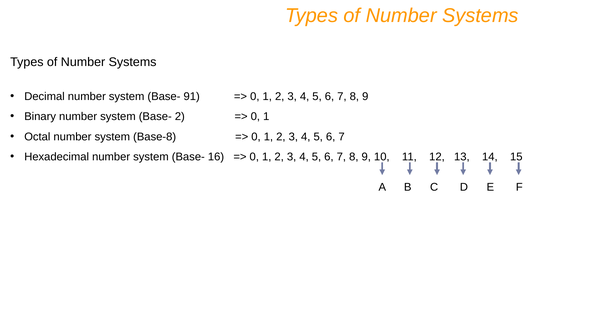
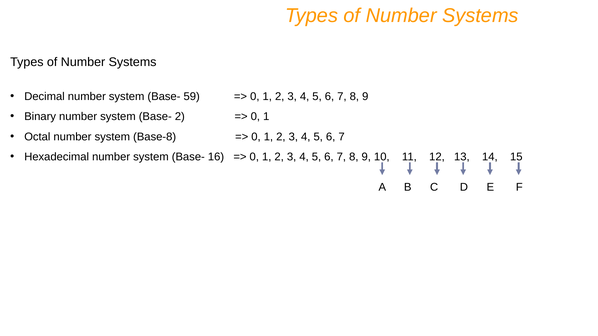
91: 91 -> 59 (192, 96)
